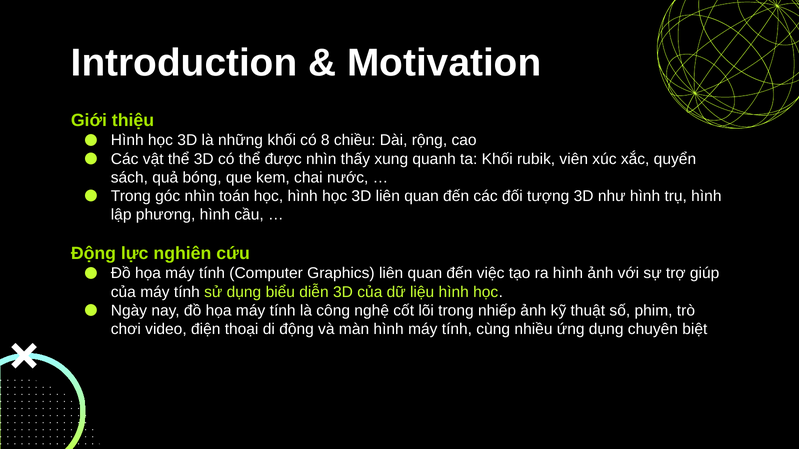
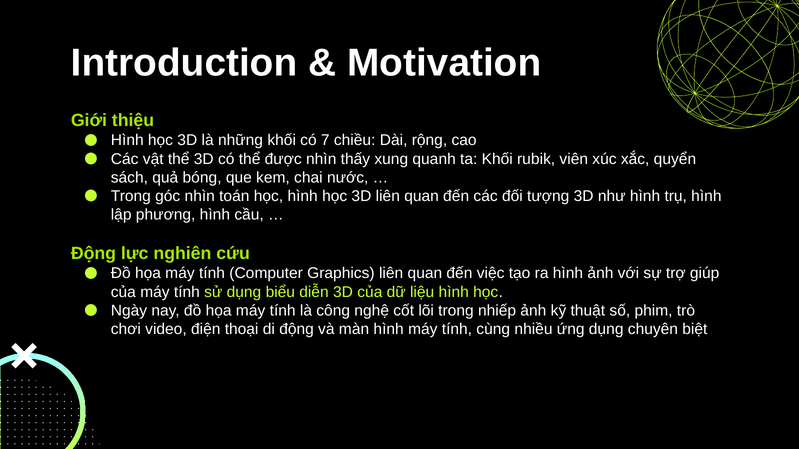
8: 8 -> 7 (325, 140)
